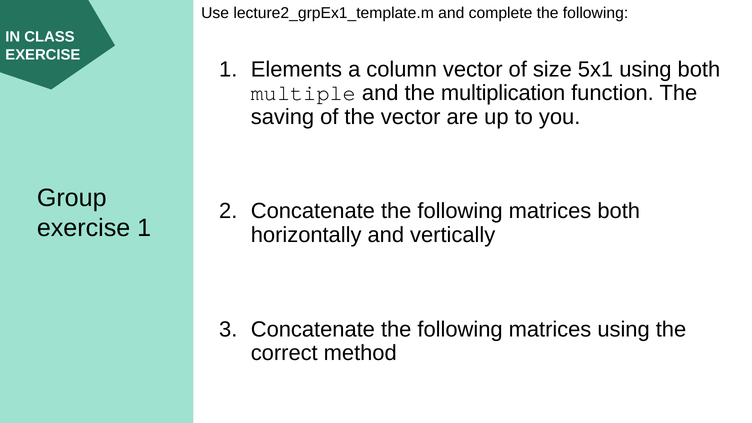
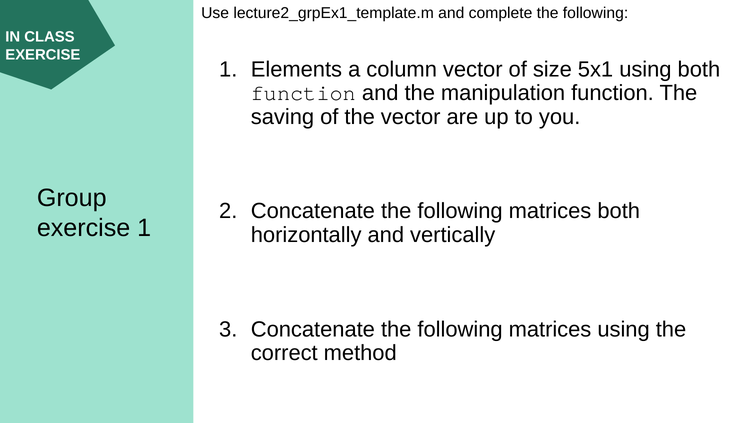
multiple: multiple -> function (303, 93)
multiplication: multiplication -> manipulation (503, 93)
